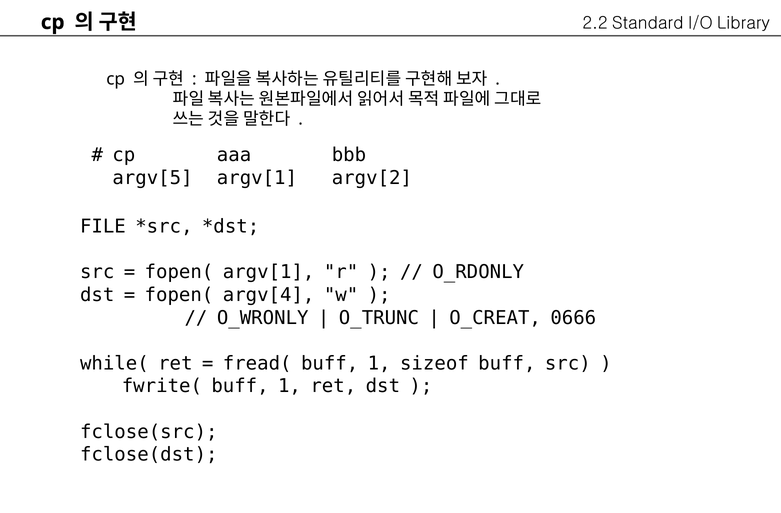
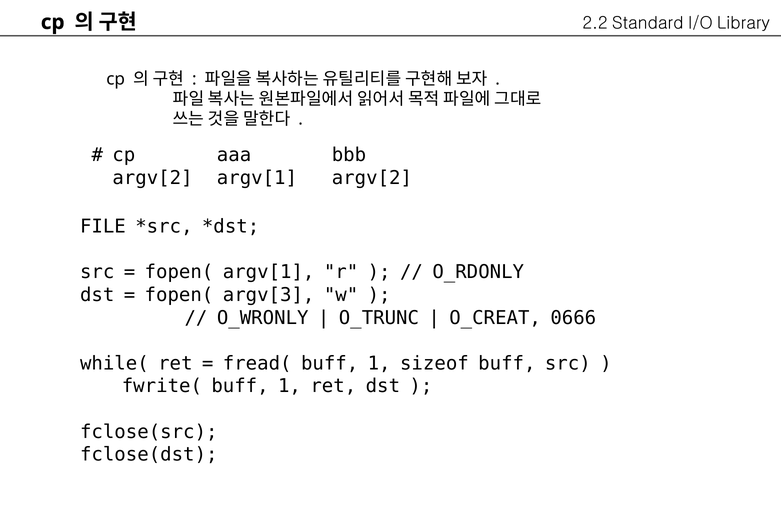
argv[5: argv[5 -> argv[2 (153, 178)
argv[4: argv[4 -> argv[3 (269, 295)
